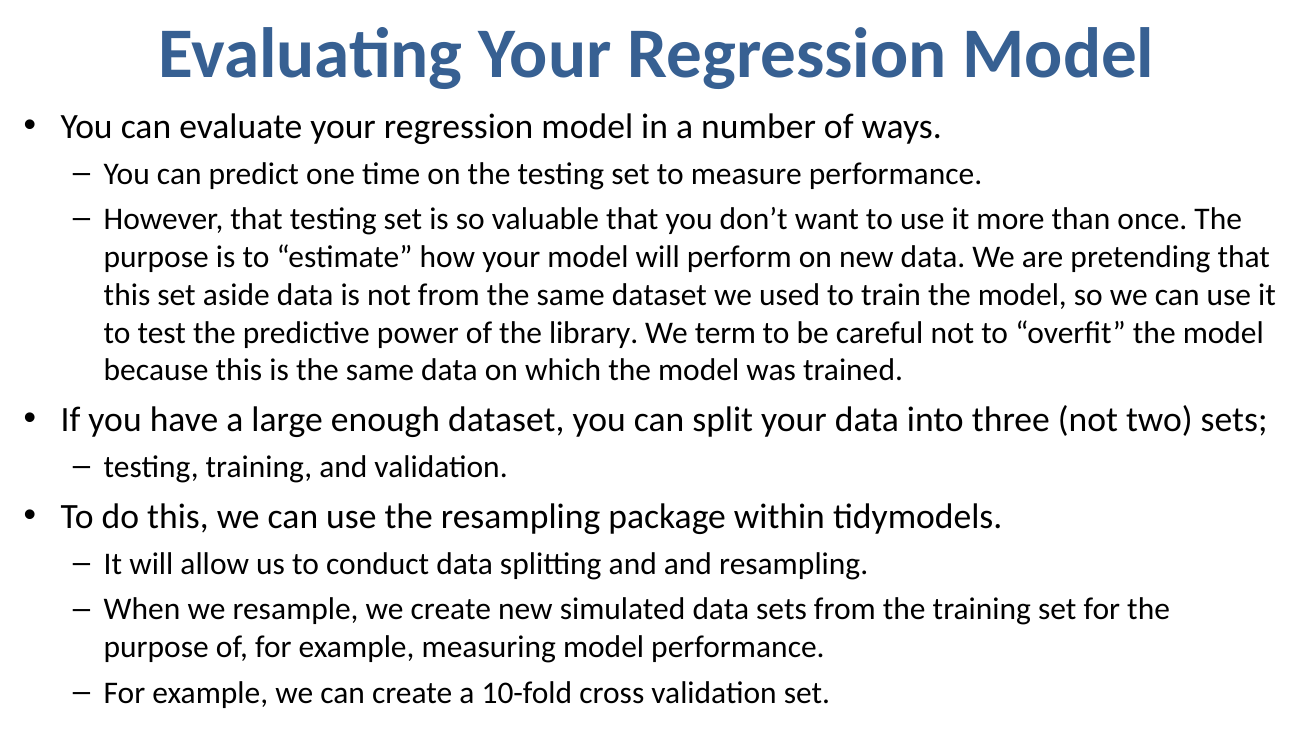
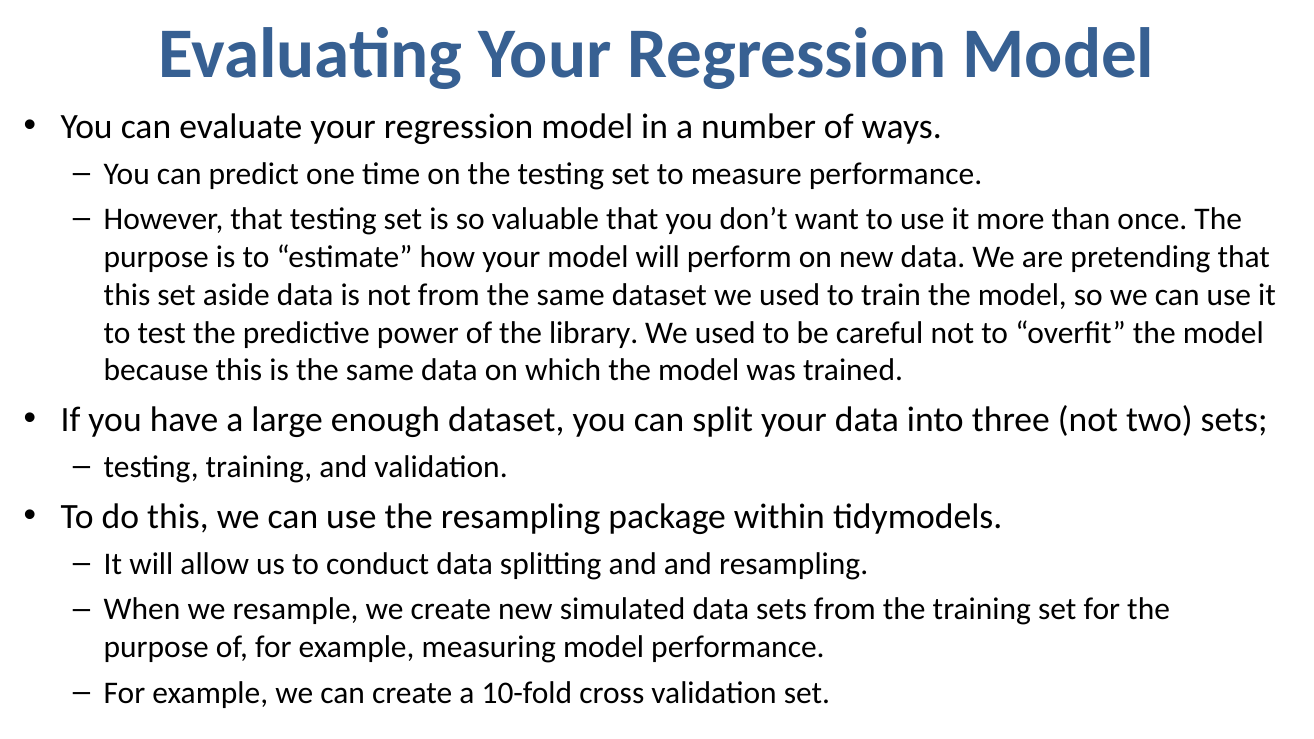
term: term -> used (725, 333)
